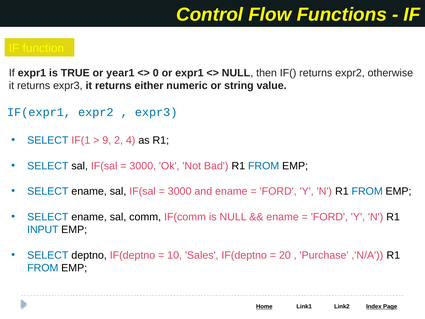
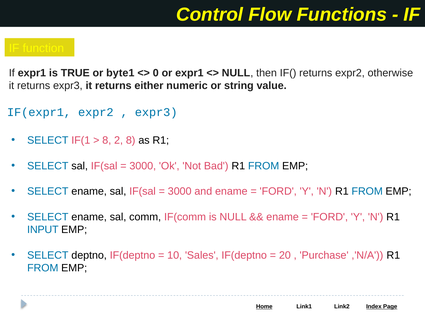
year1: year1 -> byte1 (120, 73)
9: 9 -> 8 (107, 140)
2 4: 4 -> 8 (131, 140)
